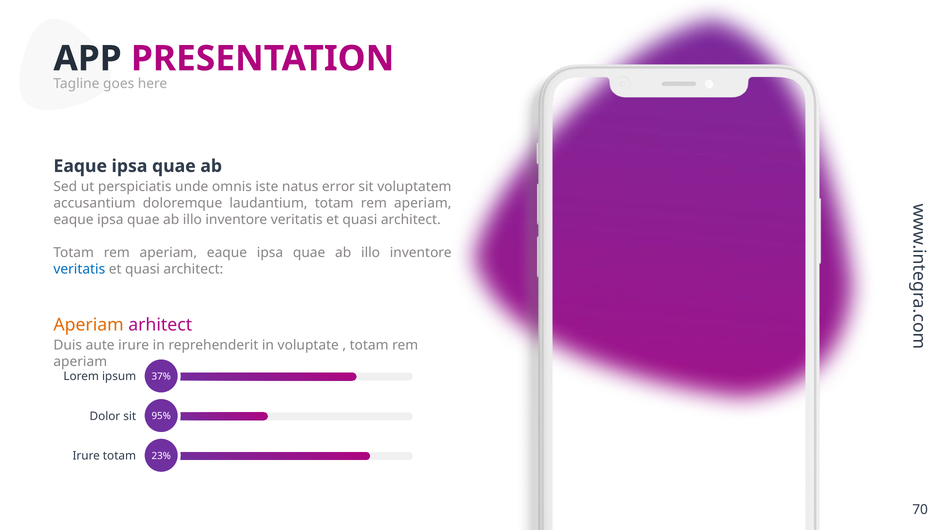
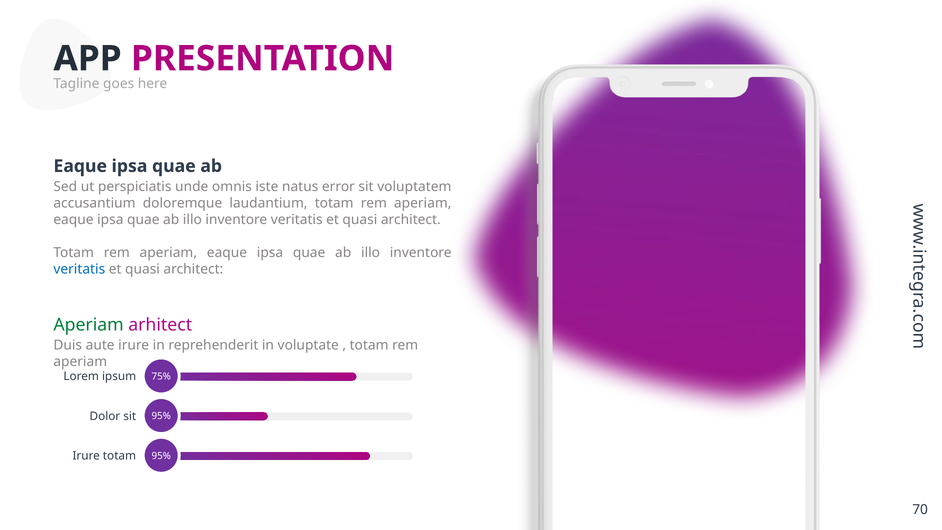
Aperiam colour: orange -> green (89, 325)
37%: 37% -> 75% (161, 377)
23%: 23% -> 95% (161, 456)
